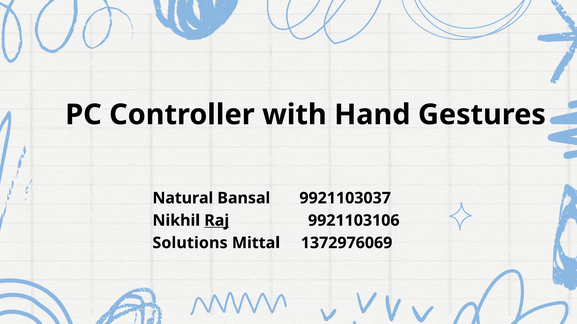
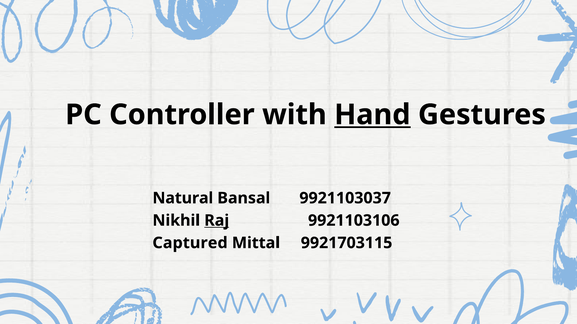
Hand underline: none -> present (372, 115)
Solutions: Solutions -> Captured (190, 243)
1372976069: 1372976069 -> 9921703115 (347, 243)
